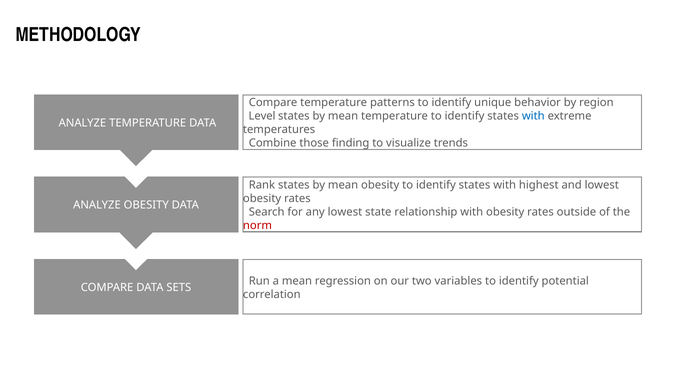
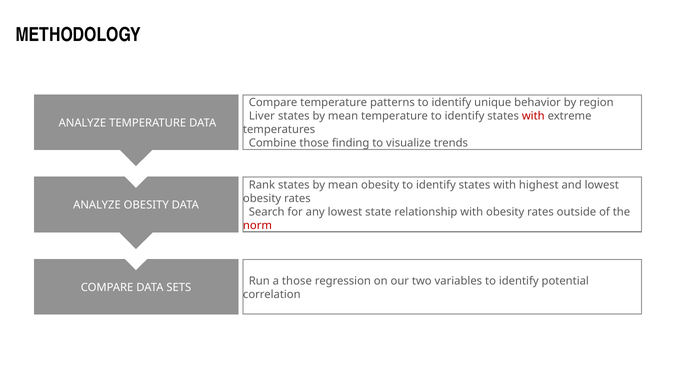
Level: Level -> Liver (262, 116)
with colour: blue -> red (533, 116)
a mean: mean -> those (297, 281)
